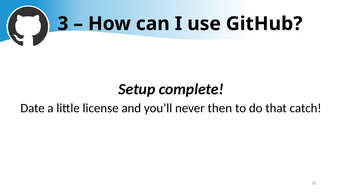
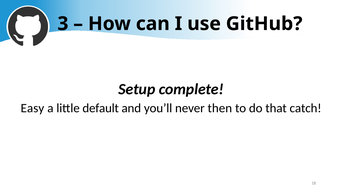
Date: Date -> Easy (32, 108)
license: license -> default (101, 108)
